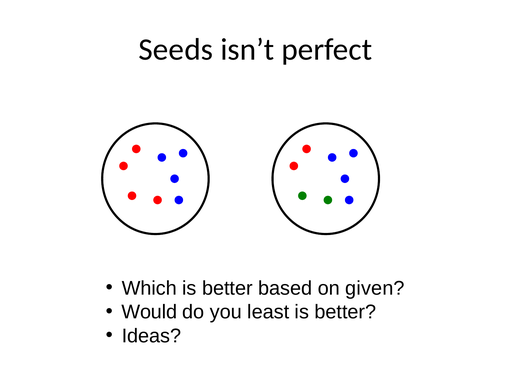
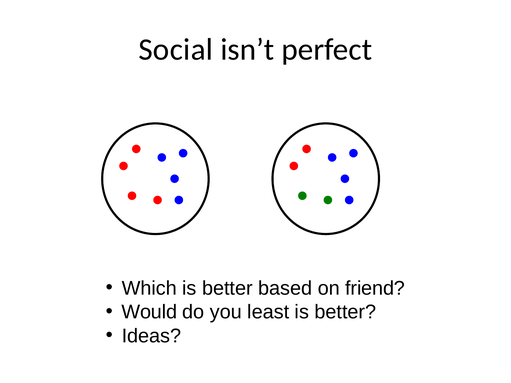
Seeds: Seeds -> Social (176, 49)
given: given -> friend (375, 288)
